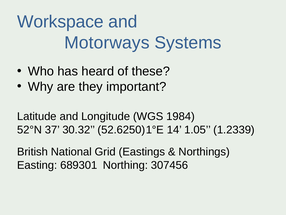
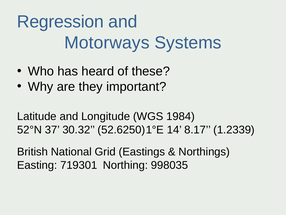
Workspace: Workspace -> Regression (60, 22)
1.05: 1.05 -> 8.17 (198, 130)
689301: 689301 -> 719301 (79, 165)
307456: 307456 -> 998035 (170, 165)
